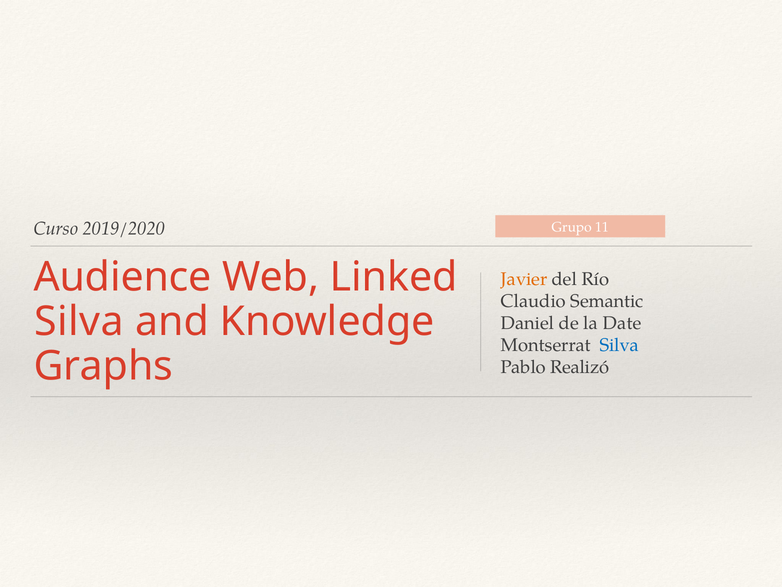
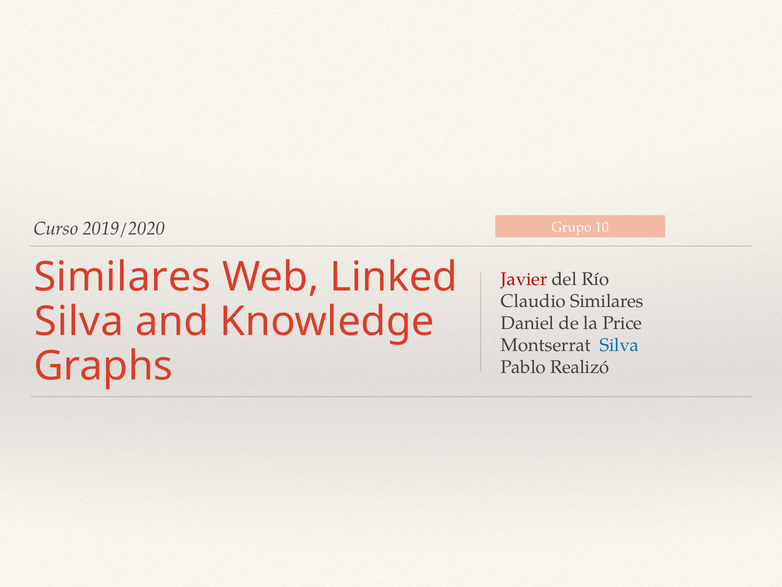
11: 11 -> 10 (602, 227)
Audience: Audience -> Similares (122, 277)
Javier colour: orange -> red (524, 279)
Claudio Semantic: Semantic -> Similares (607, 301)
Date: Date -> Price (622, 323)
